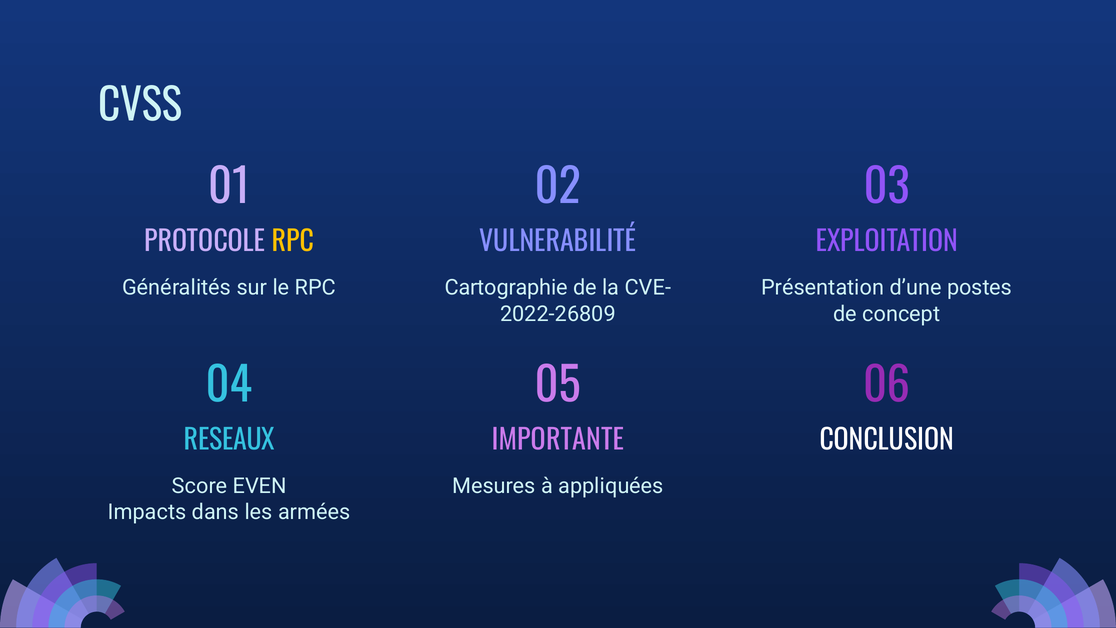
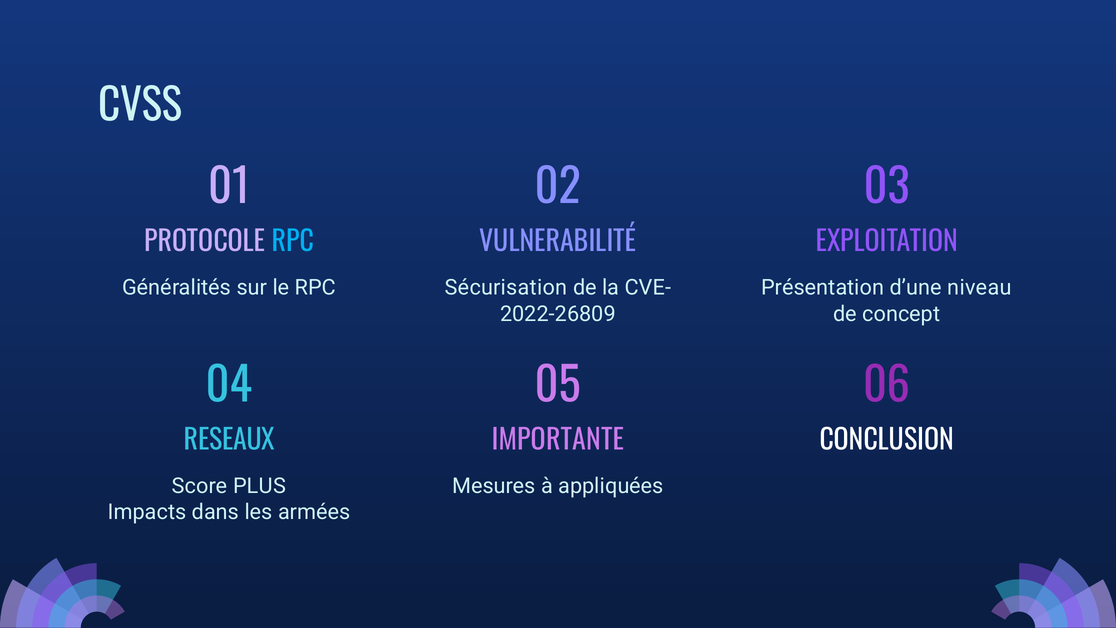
RPC colour: yellow -> light blue (293, 242)
Cartographie: Cartographie -> Sécurisation (506, 288)
postes: postes -> niveau (979, 288)
EVEN: EVEN -> PLUS (260, 486)
